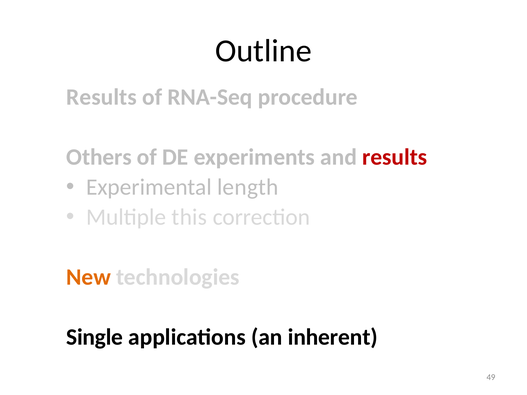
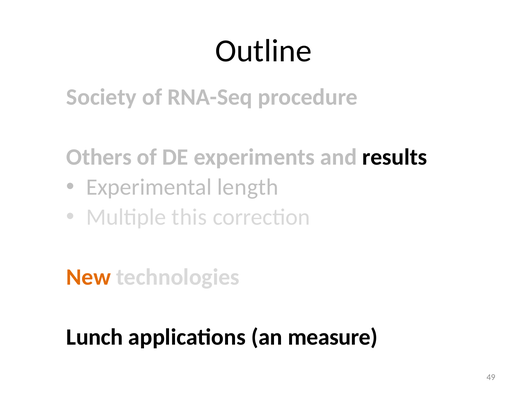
Results: Results -> Society (102, 97)
results colour: red -> black (395, 157)
Single: Single -> Lunch (95, 337)
inherent: inherent -> measure (333, 337)
